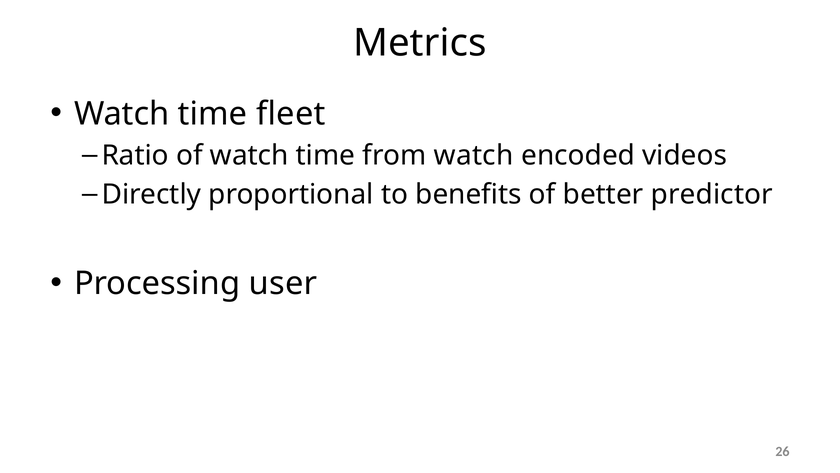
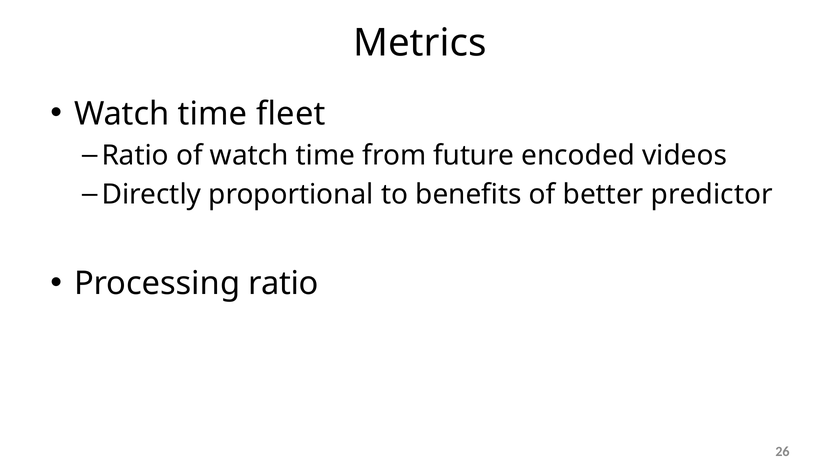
from watch: watch -> future (474, 155)
Processing user: user -> ratio (283, 283)
